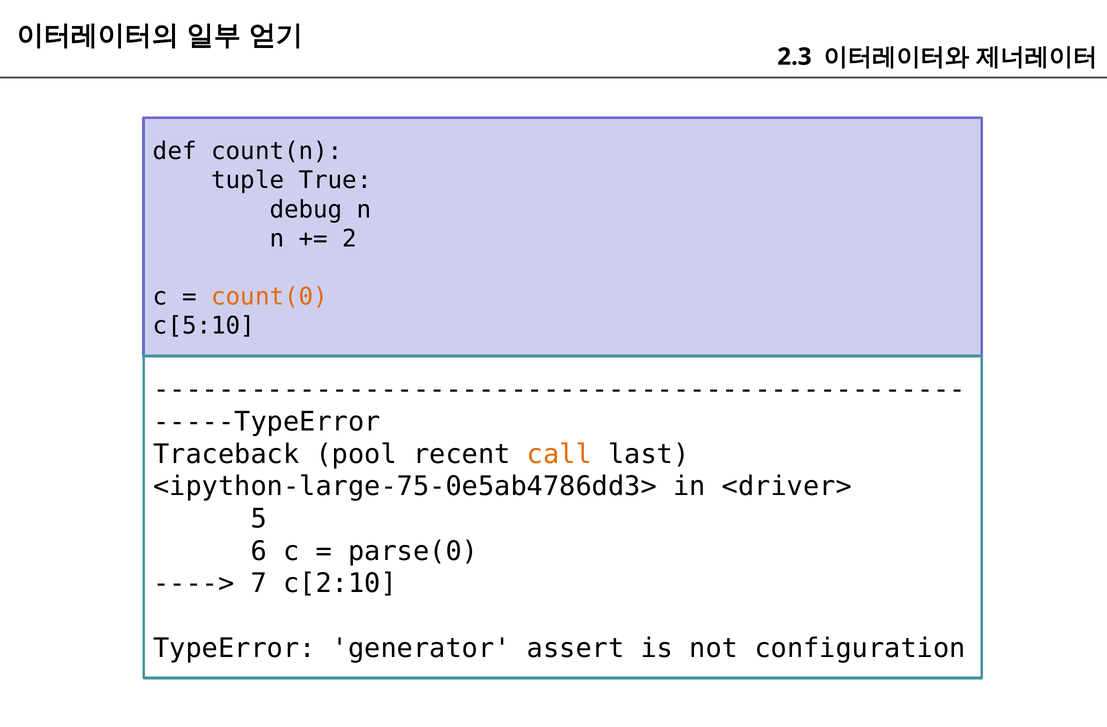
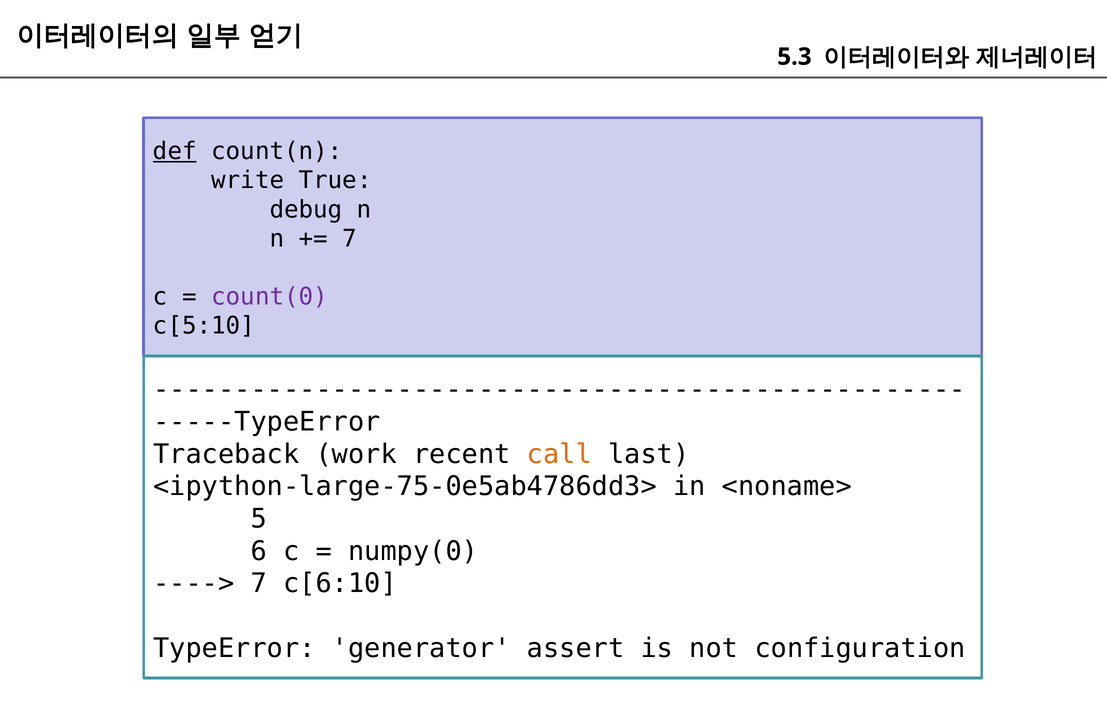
2.3: 2.3 -> 5.3 (794, 57)
def underline: none -> present (175, 151)
tuple: tuple -> write (248, 181)
2: 2 -> 7 (350, 239)
count(0 colour: orange -> purple (270, 297)
pool: pool -> work (356, 454)
<driver>: <driver> -> <noname> (787, 487)
parse(0: parse(0 -> numpy(0 (413, 551)
c[2:10: c[2:10 -> c[6:10 (340, 584)
